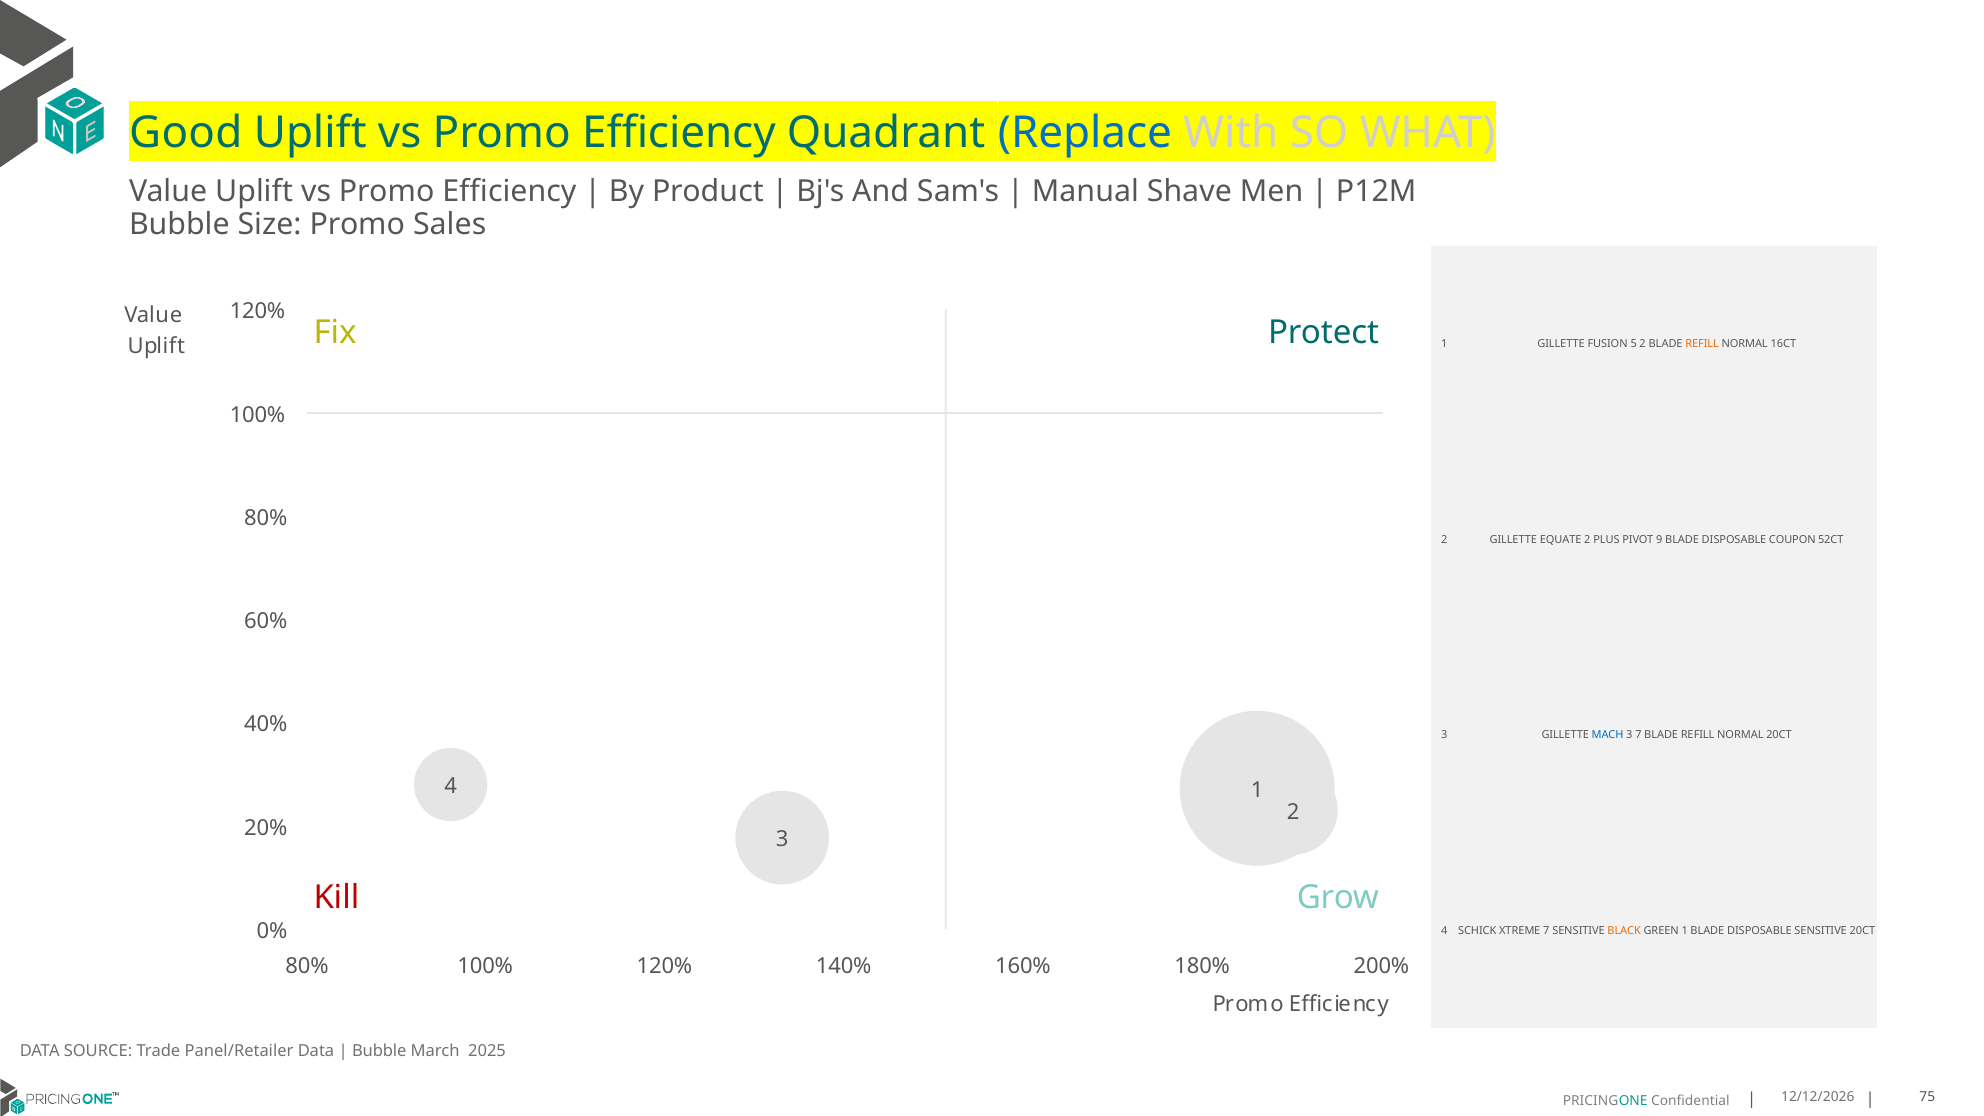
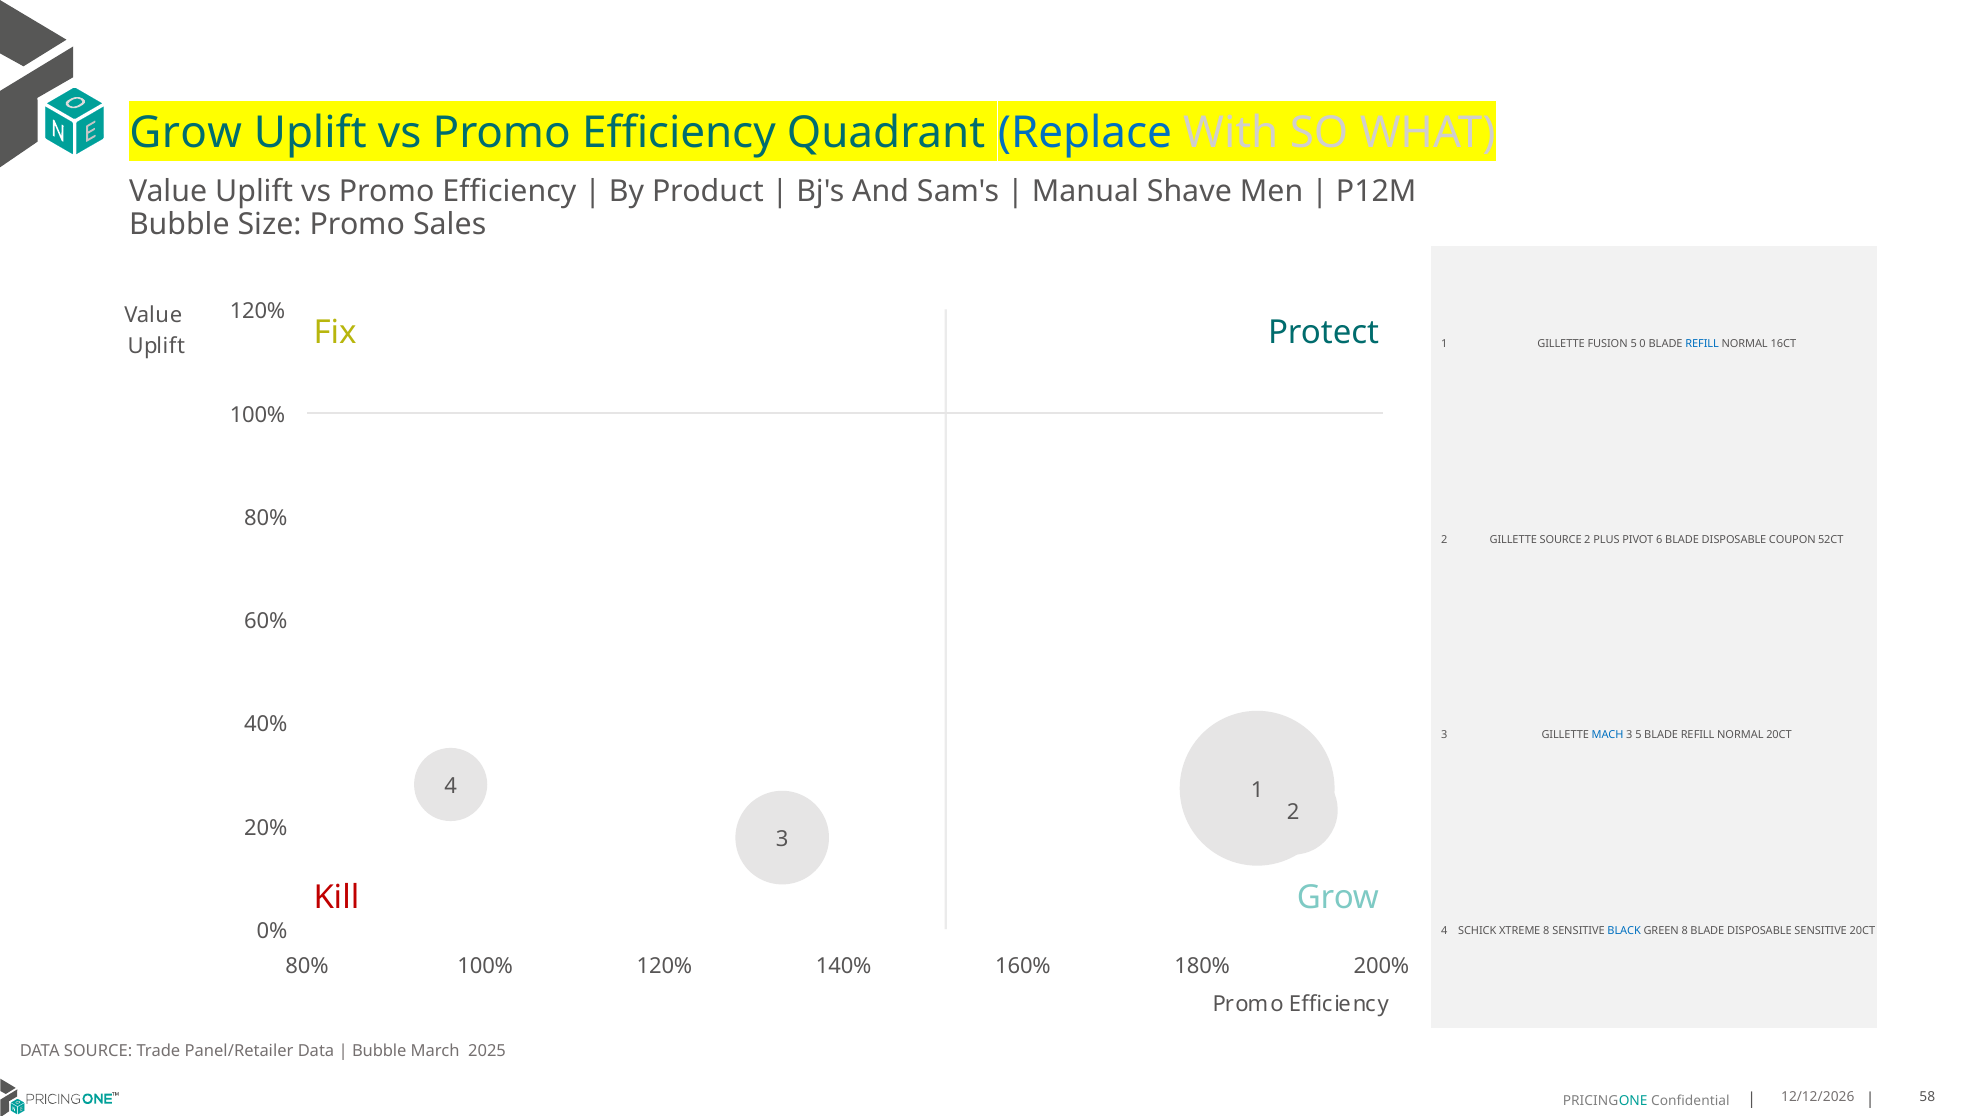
Good: Good -> Grow (186, 133)
5 2: 2 -> 0 (1643, 344)
REFILL colour: orange -> blue (1702, 344)
GILLETTE EQUATE: EQUATE -> SOURCE (1561, 539)
9: 9 -> 6 (1659, 539)
3 7: 7 -> 5 (1638, 735)
XTREME 7: 7 -> 8 (1546, 931)
BLACK colour: orange -> blue (1624, 931)
GREEN 1: 1 -> 8 (1685, 931)
75: 75 -> 58 (1927, 1097)
